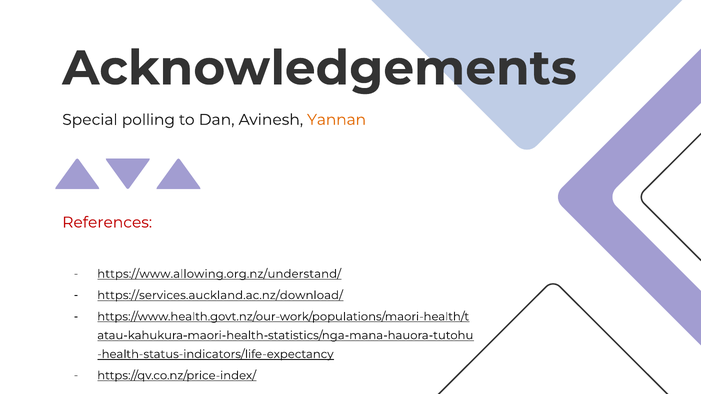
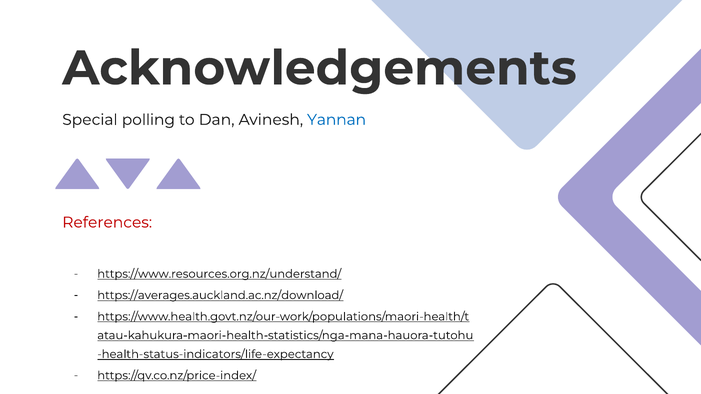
Yannan colour: orange -> blue (337, 120)
https://www.allowing.org.nz/understand/: https://www.allowing.org.nz/understand/ -> https://www.resources.org.nz/understand/ (219, 274)
https://services.auckland.ac.nz/download/: https://services.auckland.ac.nz/download/ -> https://averages.auckland.ac.nz/download/ (220, 296)
